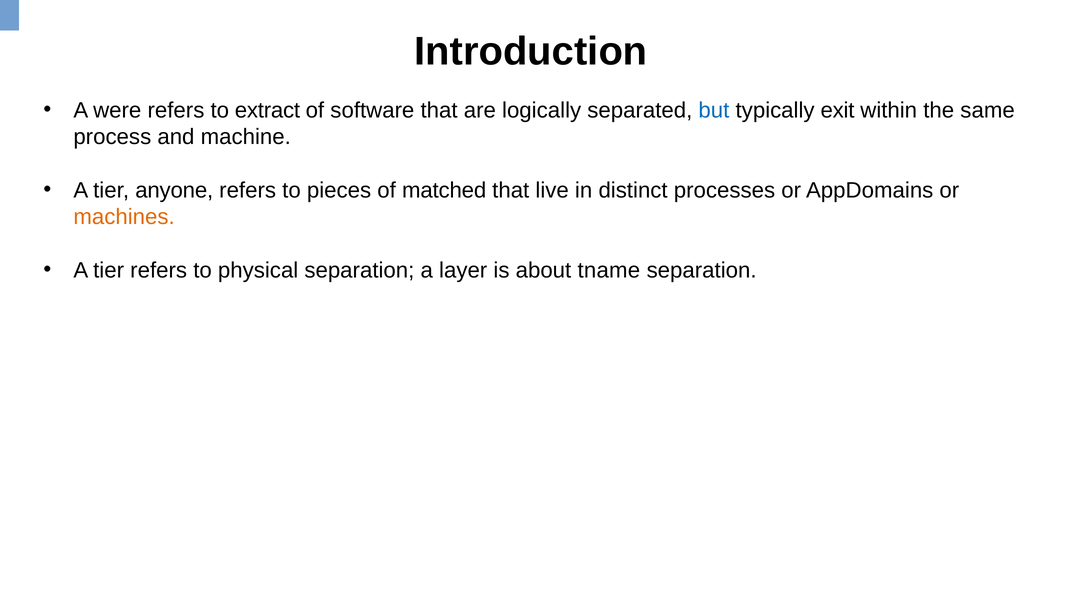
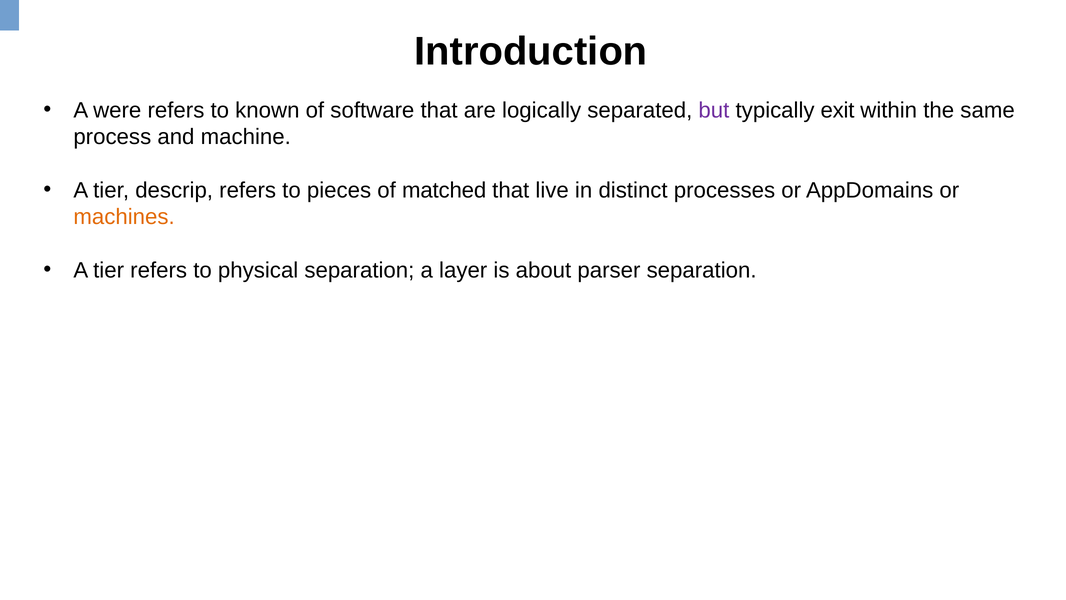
extract: extract -> known (267, 110)
but colour: blue -> purple (714, 110)
anyone: anyone -> descrip (174, 190)
tname: tname -> parser (609, 270)
